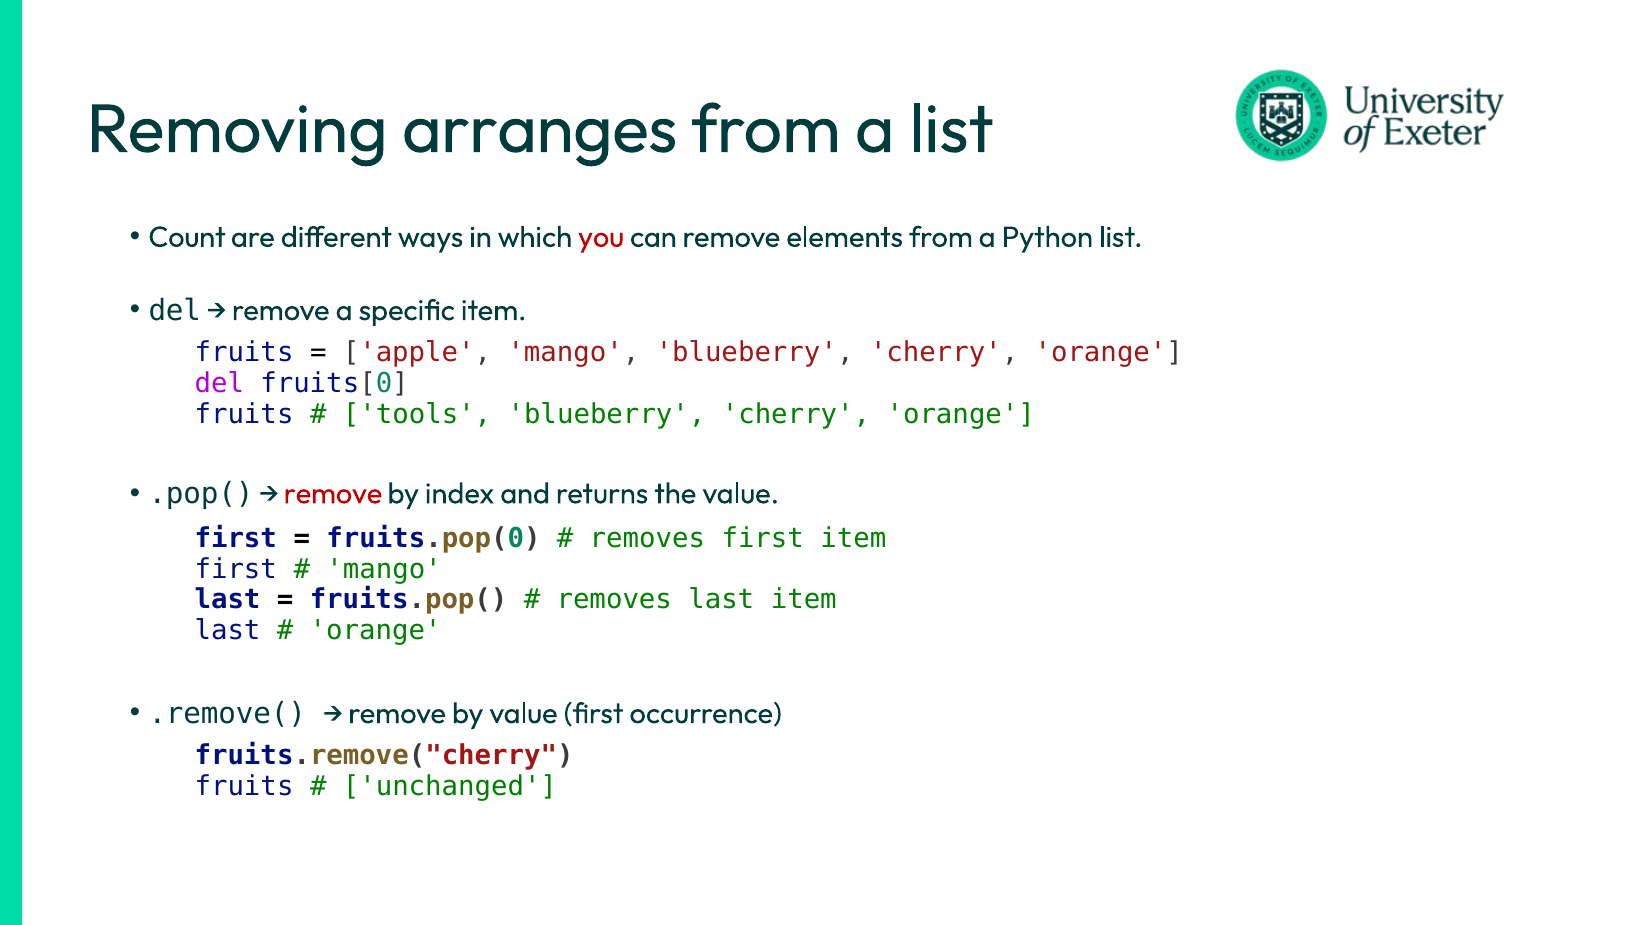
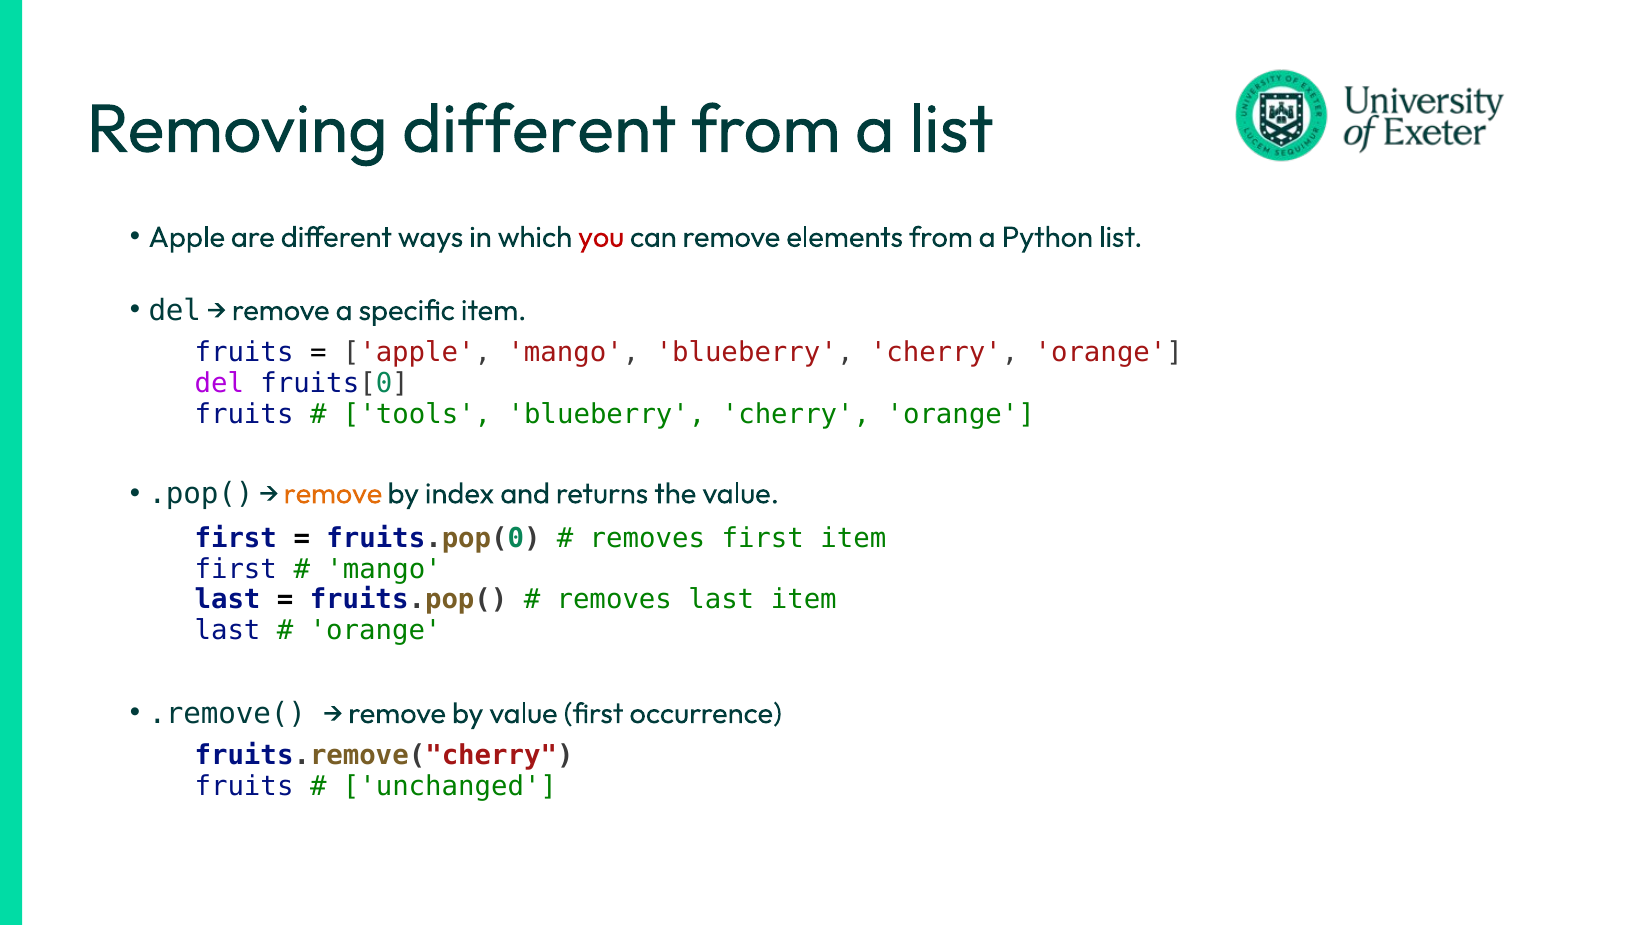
Removing arranges: arranges -> different (539, 129)
Count: Count -> Apple (187, 237)
remove colour: red -> orange (333, 494)
